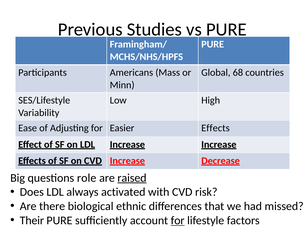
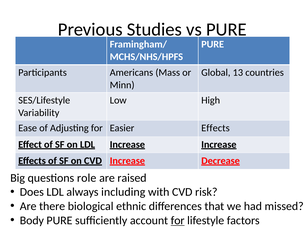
68: 68 -> 13 (238, 73)
raised underline: present -> none (132, 178)
activated: activated -> including (123, 193)
Their: Their -> Body (32, 221)
